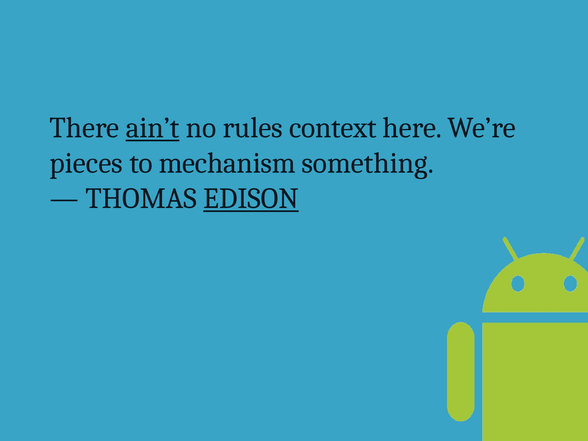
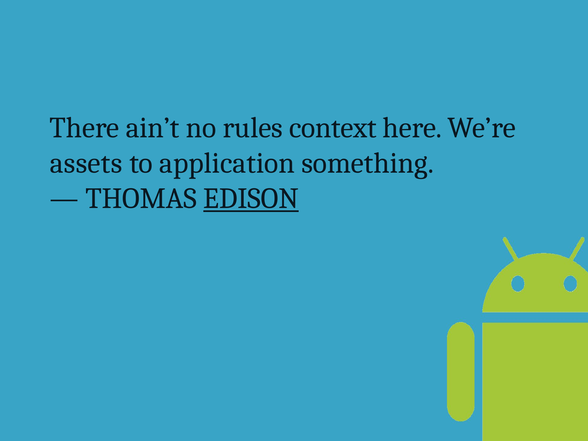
ain’t underline: present -> none (153, 128)
pieces: pieces -> assets (86, 163)
mechanism: mechanism -> application (227, 163)
